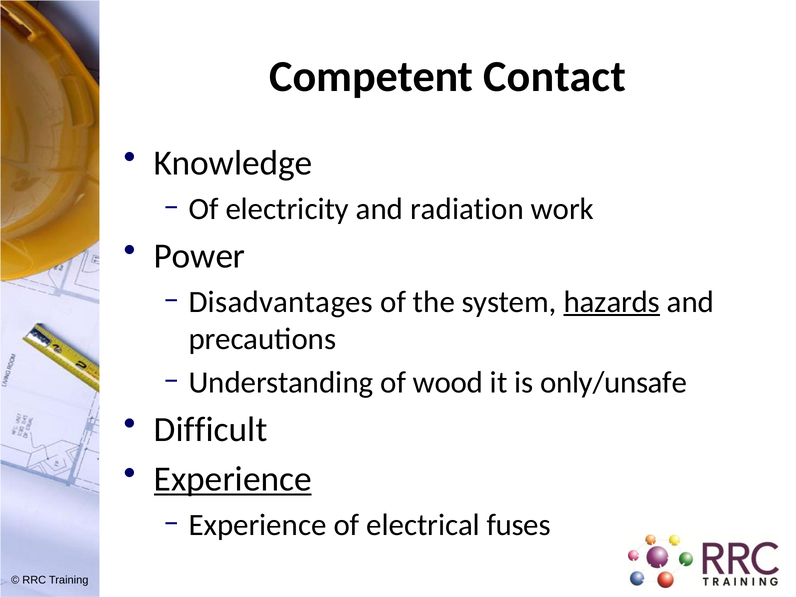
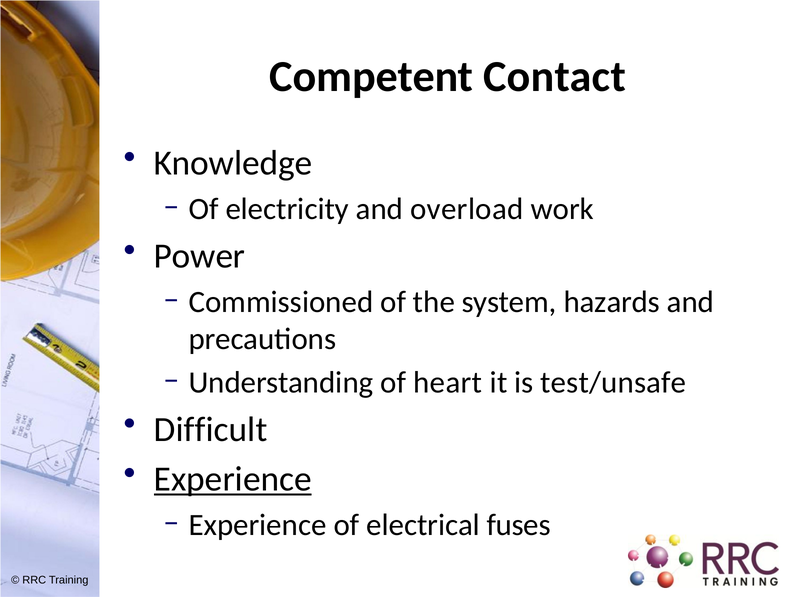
radiation: radiation -> overload (467, 209)
Disadvantages: Disadvantages -> Commissioned (281, 302)
hazards underline: present -> none (612, 302)
wood: wood -> heart (448, 382)
only/unsafe: only/unsafe -> test/unsafe (613, 382)
